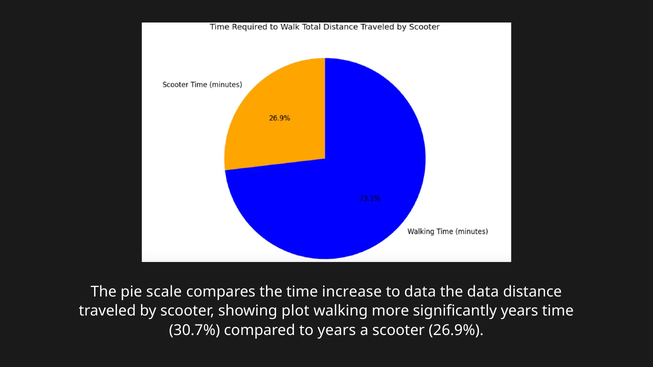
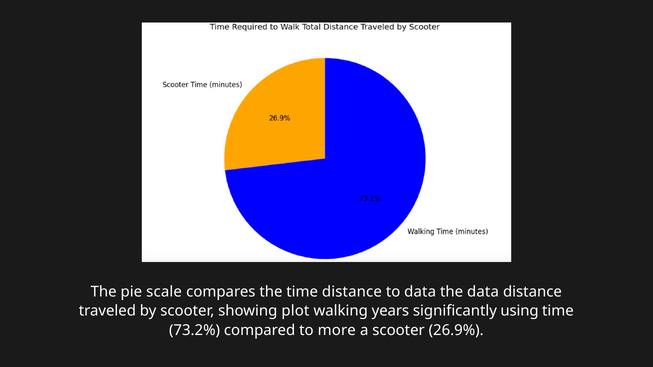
time increase: increase -> distance (352, 292)
more: more -> years (390, 311)
significantly years: years -> using (520, 311)
30.7%: 30.7% -> 73.2% (195, 331)
to years: years -> more (337, 331)
